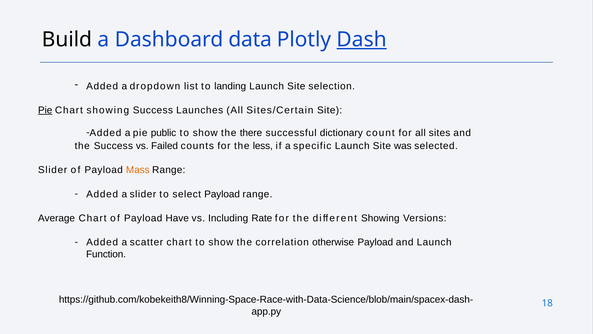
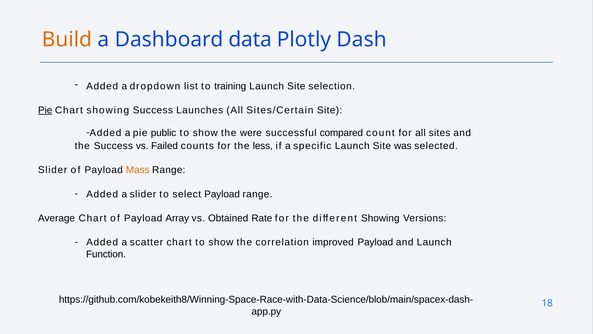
Build colour: black -> orange (67, 40)
Dash underline: present -> none (362, 40)
landing: landing -> training (230, 86)
there: there -> were (251, 133)
dictionary: dictionary -> compared (341, 133)
Have: Have -> Array (177, 218)
Including: Including -> Obtained (228, 218)
otherwise: otherwise -> improved (333, 242)
